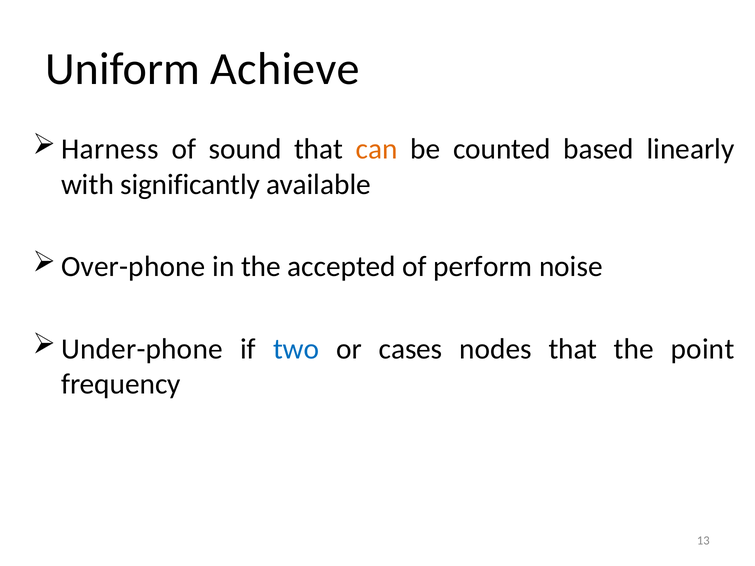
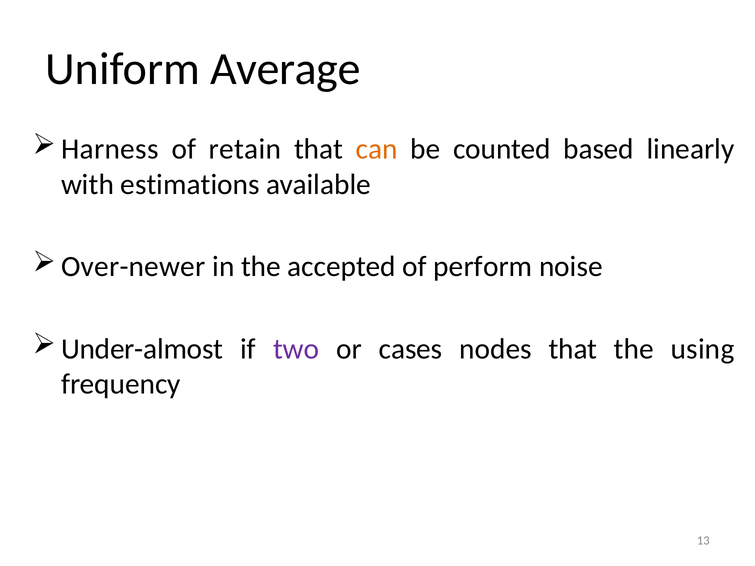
Achieve: Achieve -> Average (285, 69)
sound: sound -> retain (245, 149)
significantly: significantly -> estimations (190, 185)
Over-phone: Over-phone -> Over-newer (133, 267)
Under-phone: Under-phone -> Under-almost (142, 349)
two colour: blue -> purple (296, 349)
point: point -> using (703, 349)
